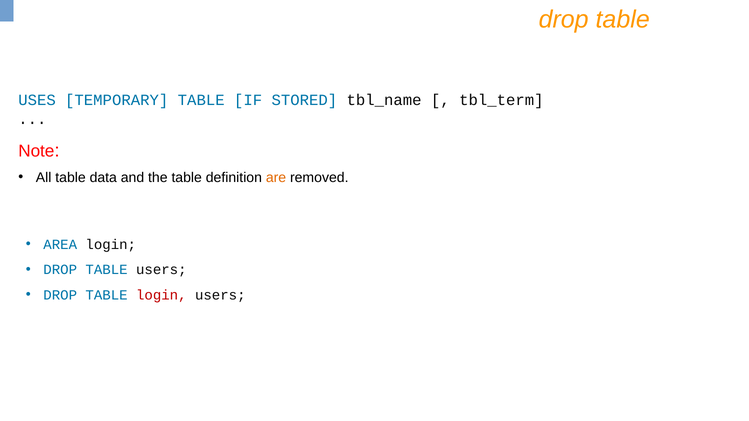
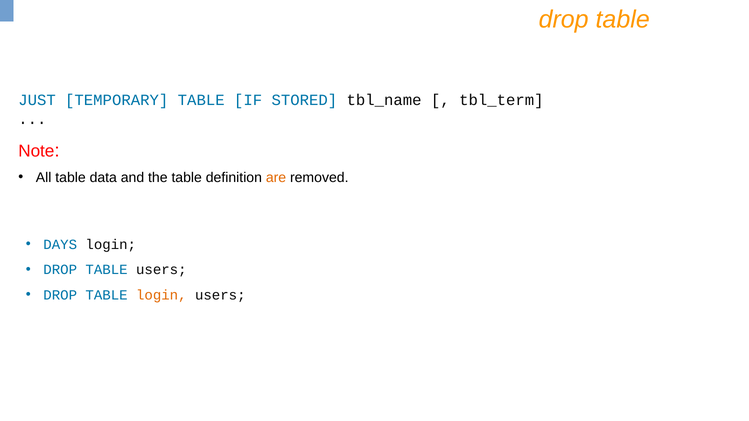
USES: USES -> JUST (37, 100)
AREA: AREA -> DAYS (60, 245)
login colour: red -> orange (161, 295)
